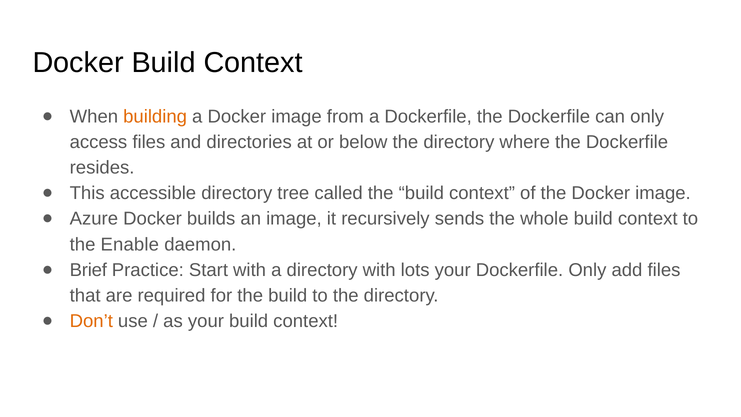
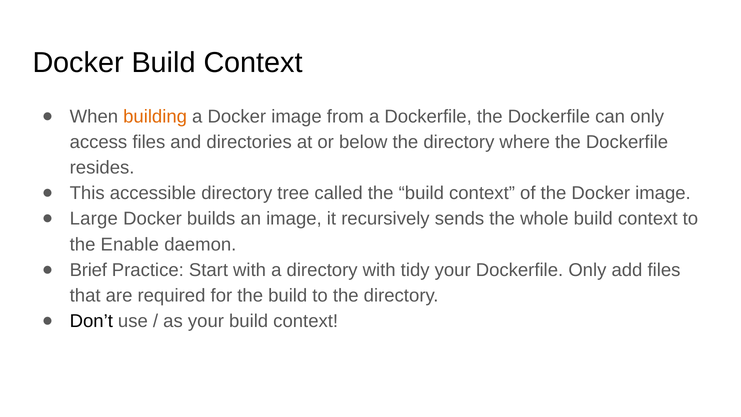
Azure: Azure -> Large (94, 219)
lots: lots -> tidy (415, 270)
Don’t colour: orange -> black (91, 321)
